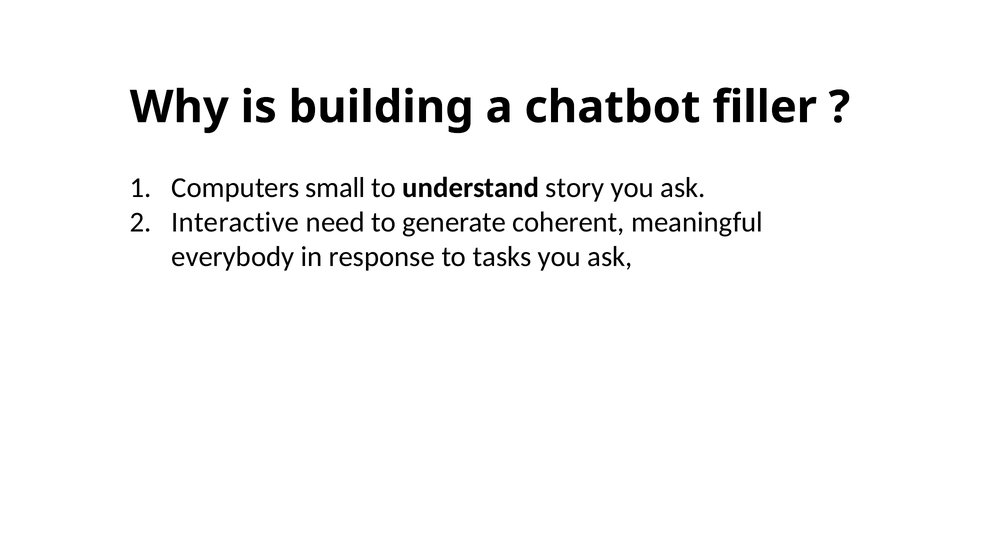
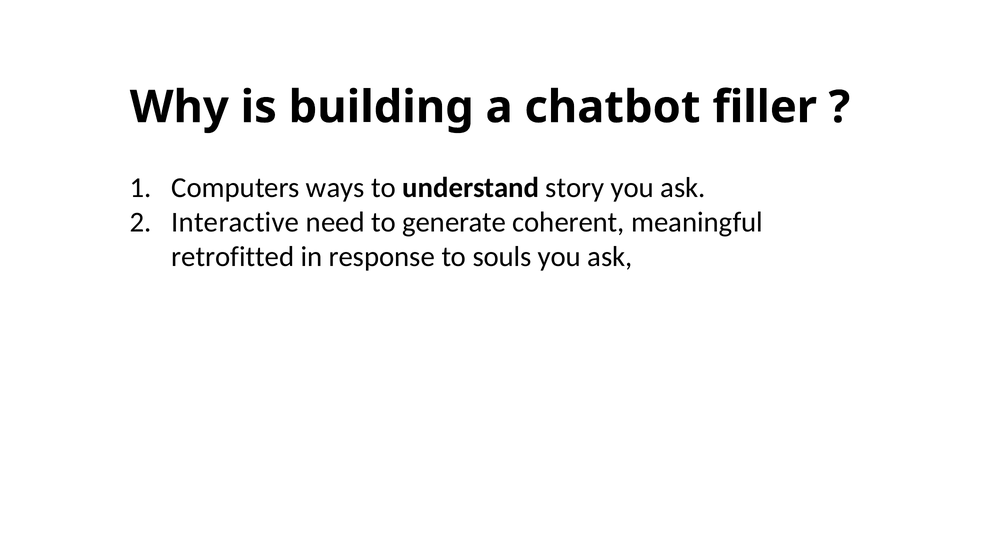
small: small -> ways (335, 187)
everybody: everybody -> retrofitted (233, 257)
tasks: tasks -> souls (502, 257)
